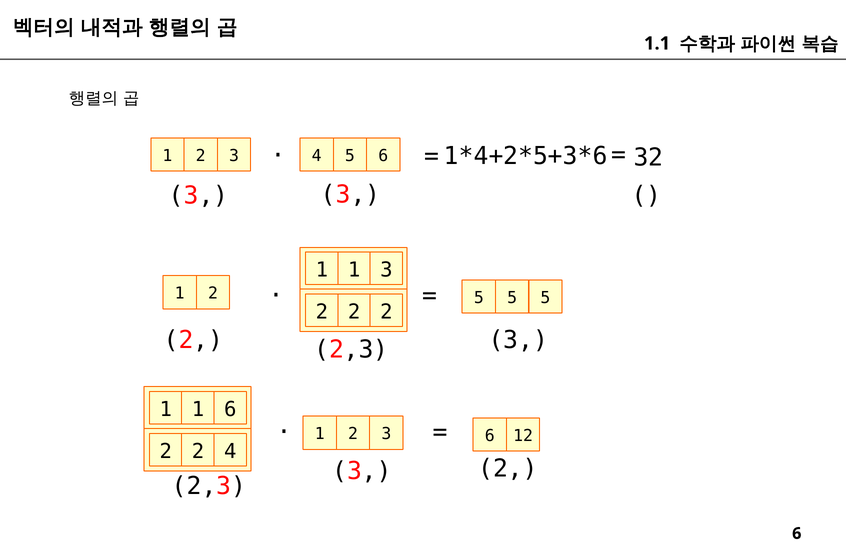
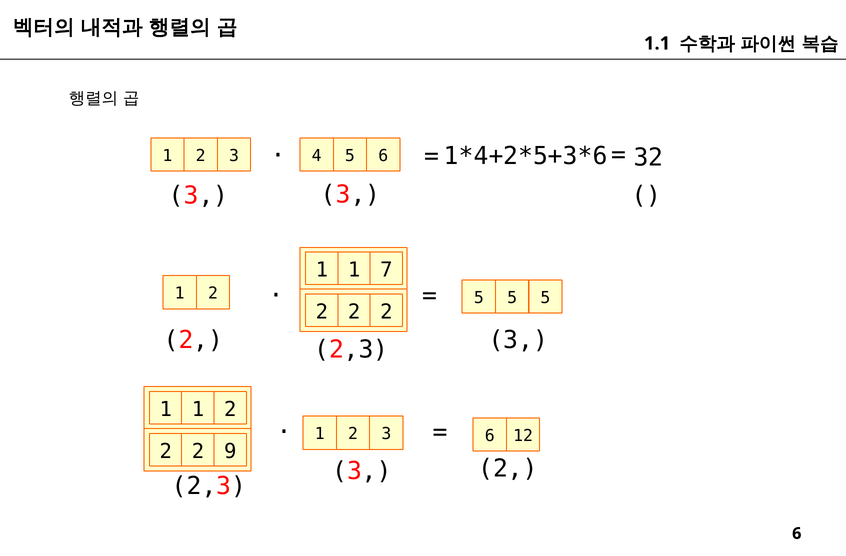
1 3: 3 -> 7 (386, 270)
1 1 6: 6 -> 2 (230, 409)
2 4: 4 -> 9 (230, 451)
